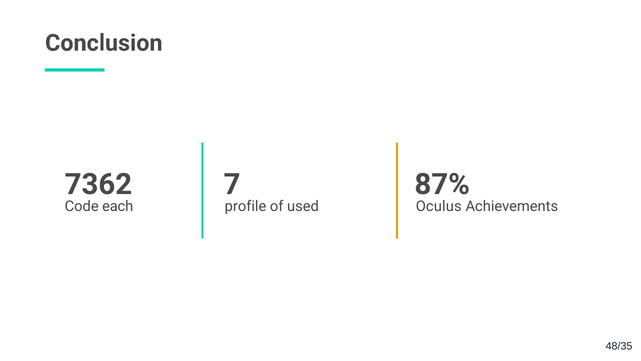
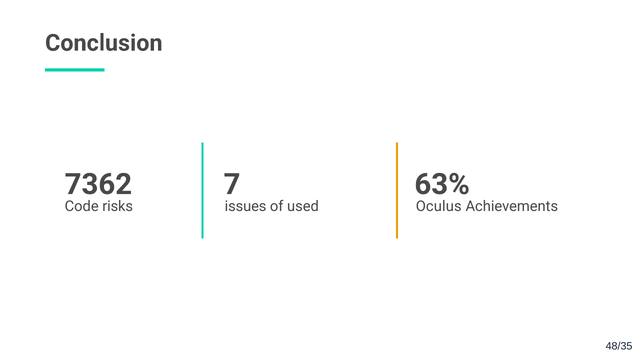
87%: 87% -> 63% (442, 184)
each: each -> risks (118, 206)
profile: profile -> issues (246, 206)
